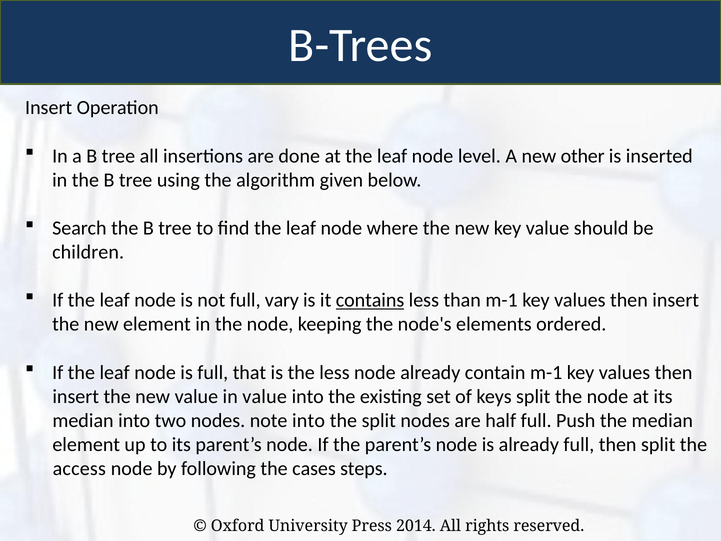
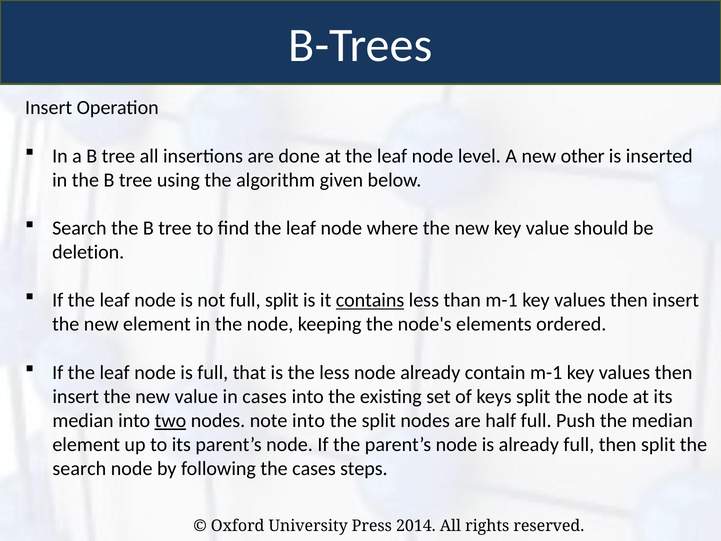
children: children -> deletion (88, 252)
full vary: vary -> split (282, 300)
in value: value -> cases (265, 396)
two underline: none -> present (170, 420)
access: access -> search (79, 468)
